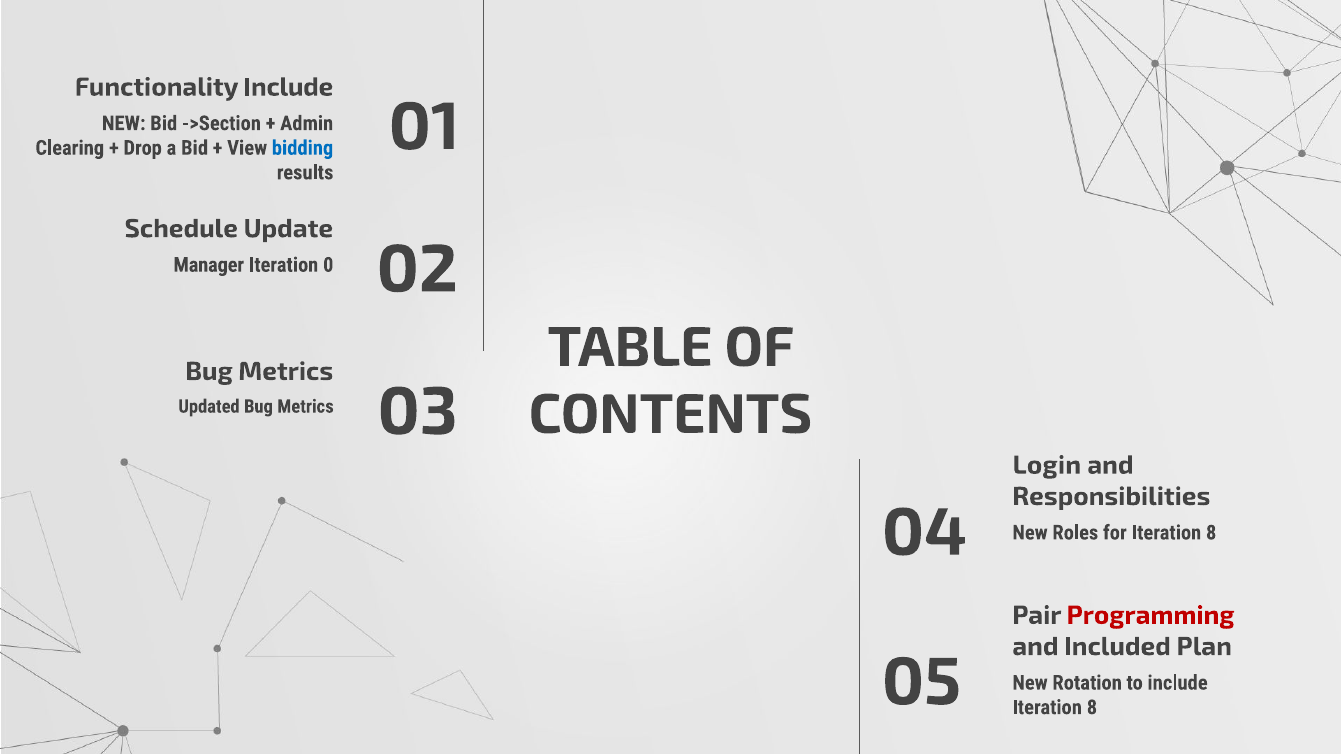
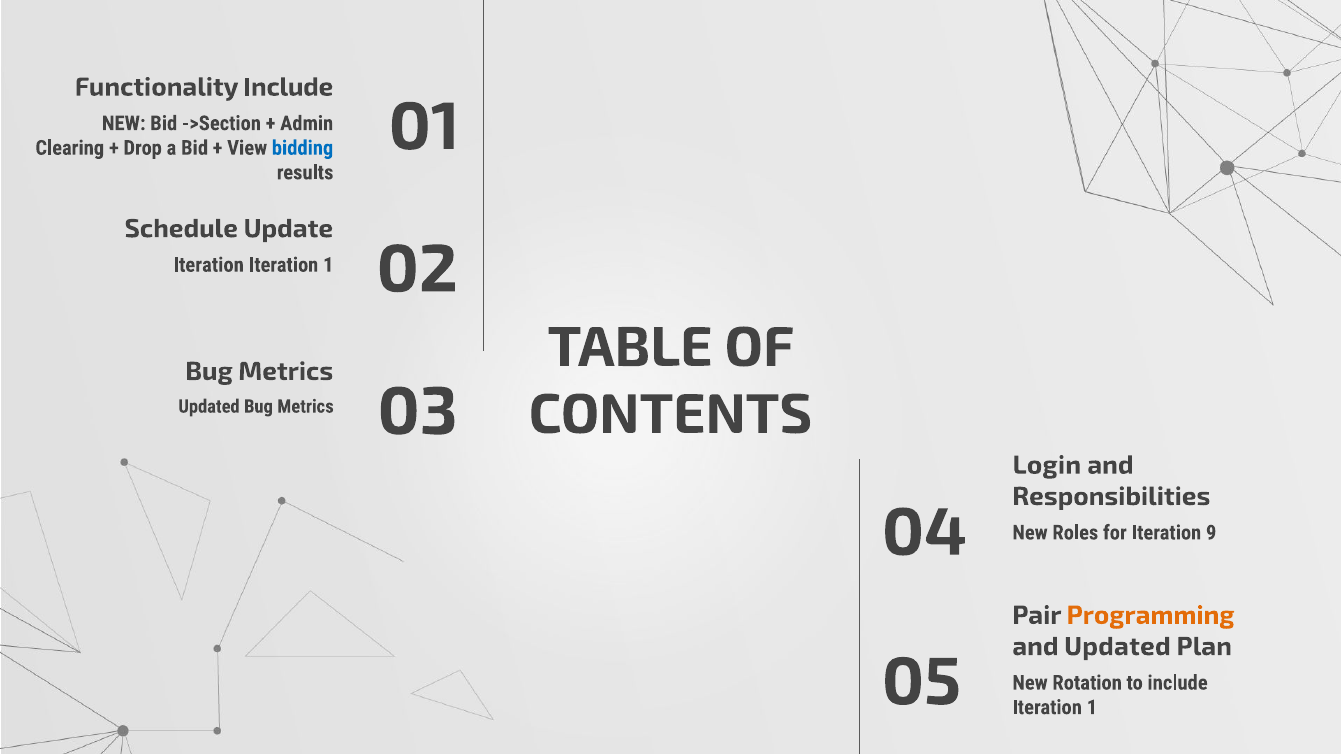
Manager: Manager -> Iteration (209, 265)
0: 0 -> 1 (328, 265)
for Iteration 8: 8 -> 9 (1211, 533)
Programming colour: red -> orange (1151, 615)
and Included: Included -> Updated (1117, 647)
8: 8 -> 1 (1092, 708)
